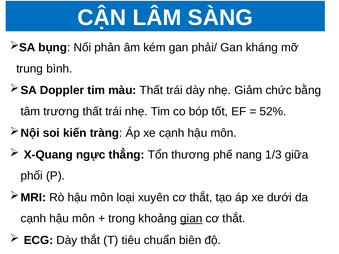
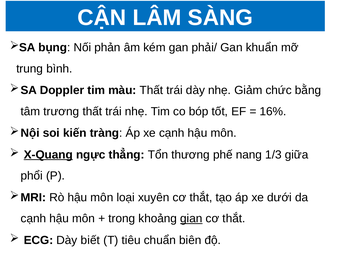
kháng: kháng -> khuẩn (262, 48)
52%: 52% -> 16% (273, 112)
X-Quang underline: none -> present (48, 155)
Dày thắt: thắt -> biết (90, 240)
